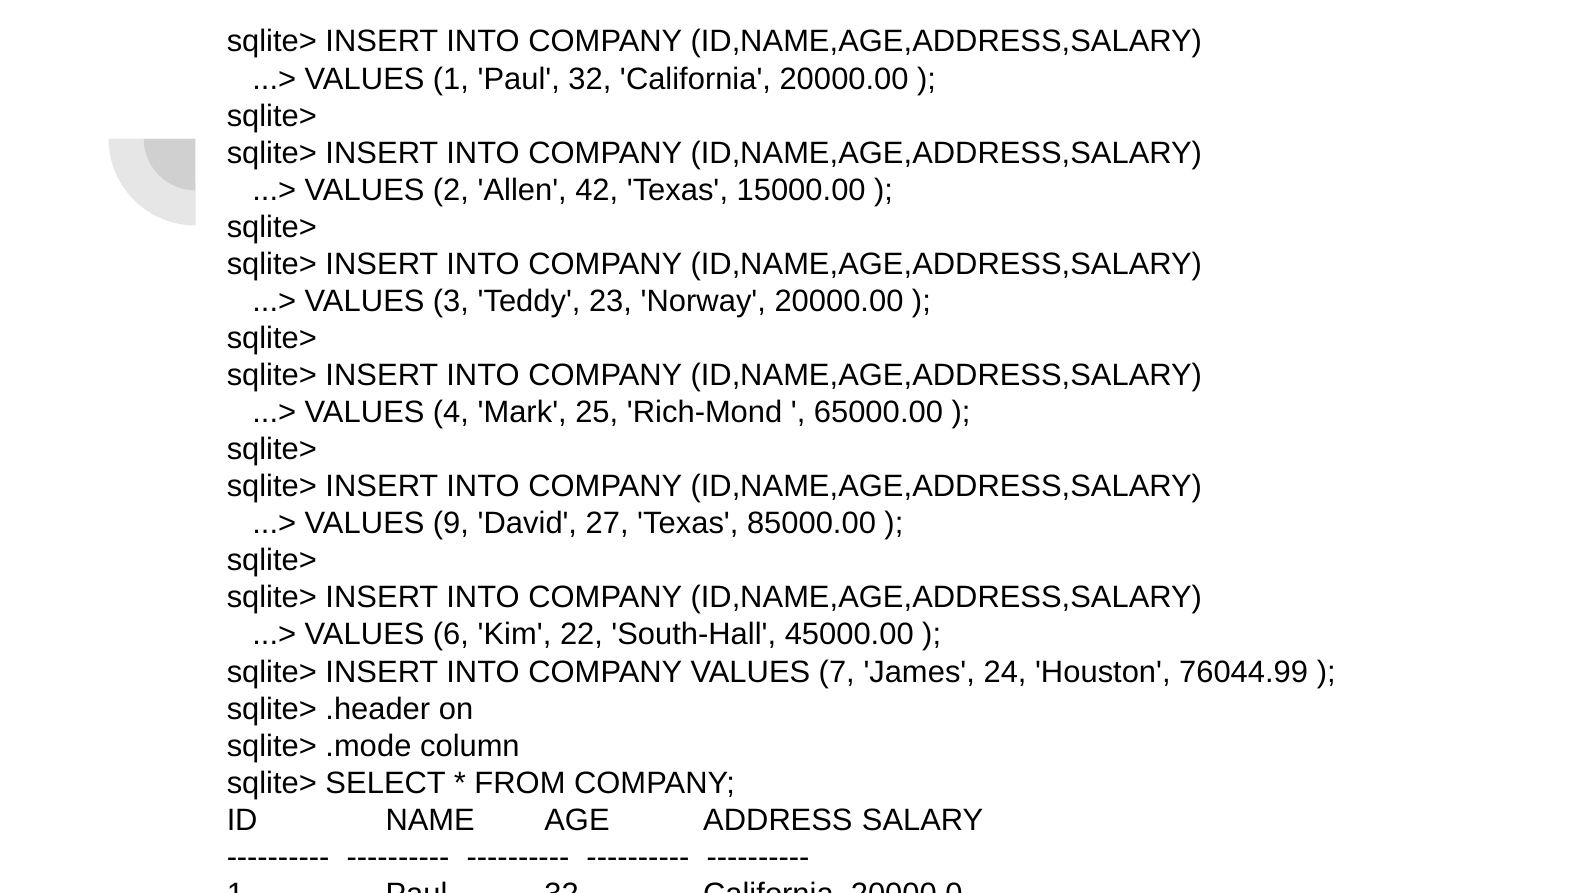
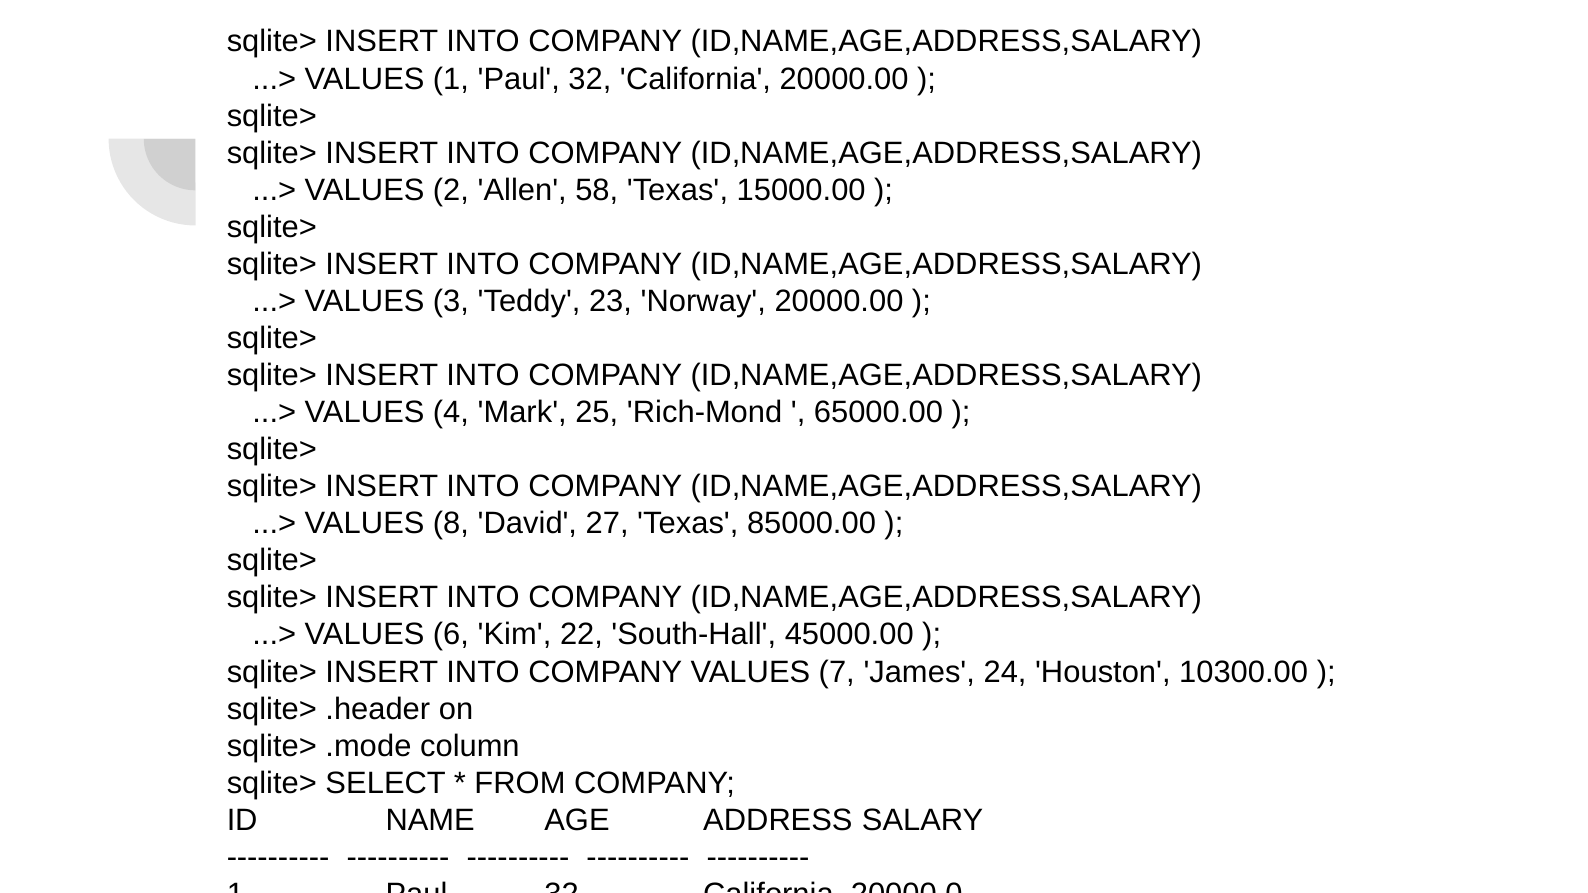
42: 42 -> 58 (597, 190)
9: 9 -> 8 (451, 524)
76044.99: 76044.99 -> 10300.00 (1244, 672)
